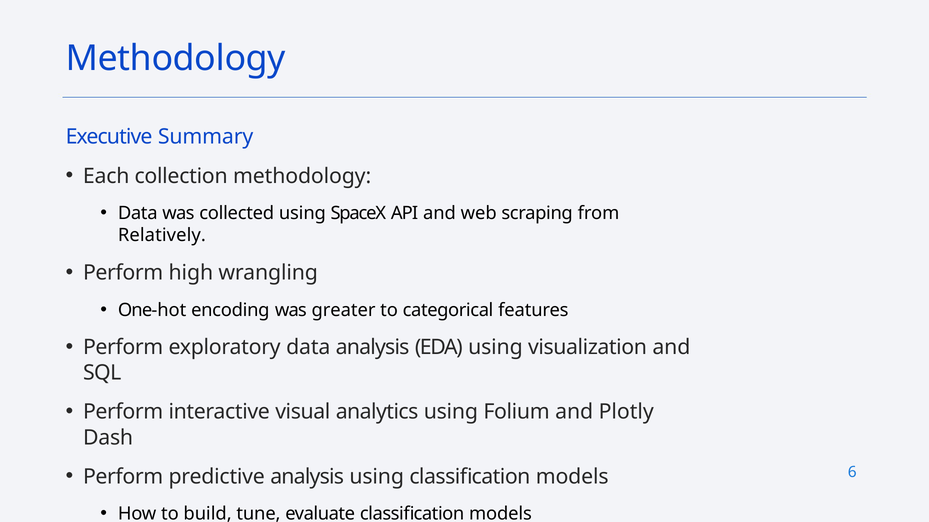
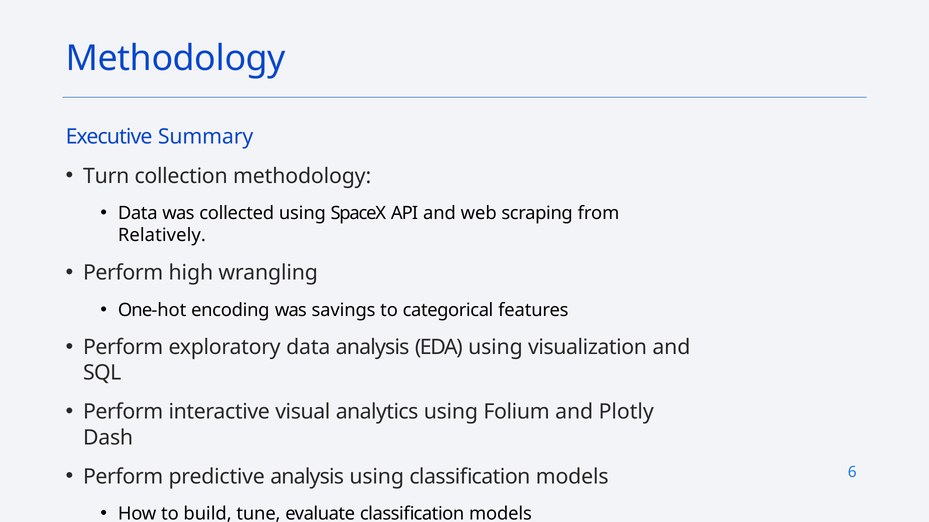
Each: Each -> Turn (106, 176)
greater: greater -> savings (344, 310)
